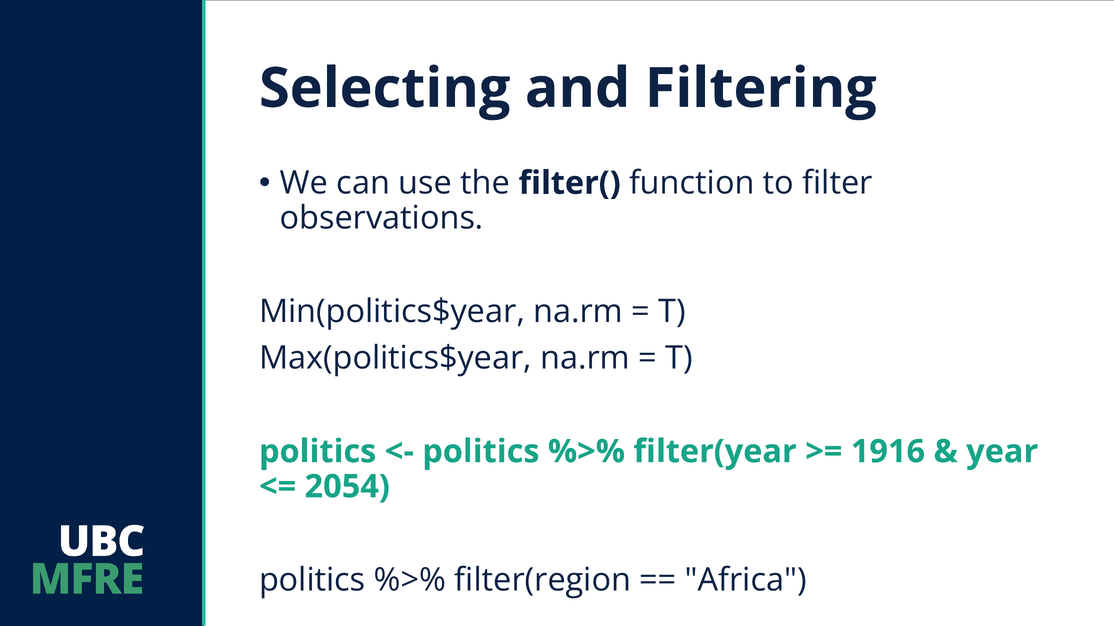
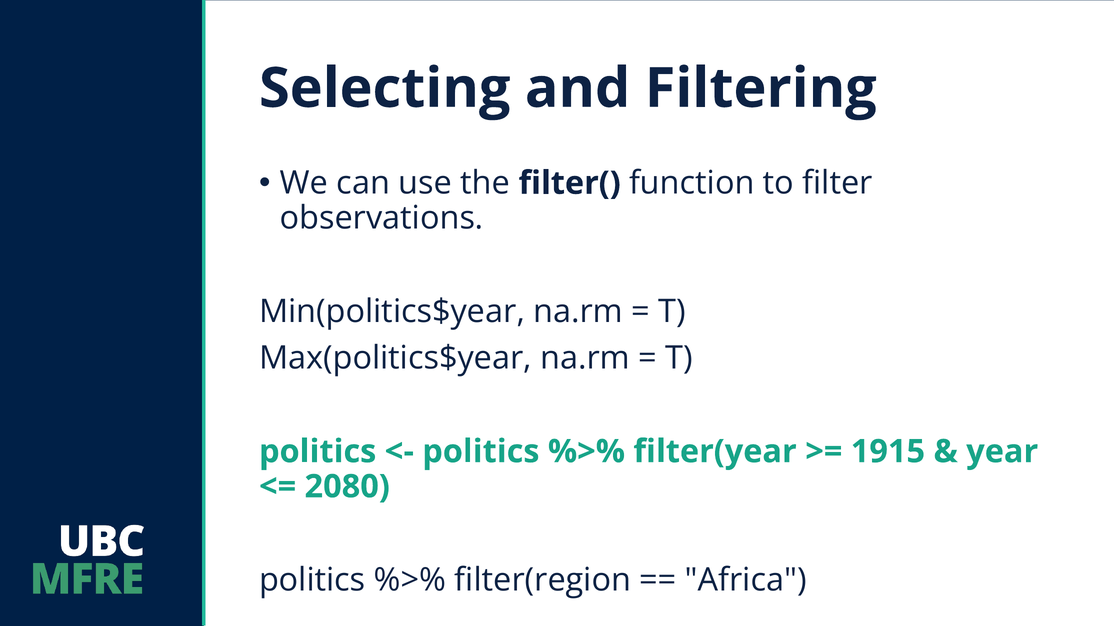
1916: 1916 -> 1915 (888, 452)
2054: 2054 -> 2080 (347, 487)
